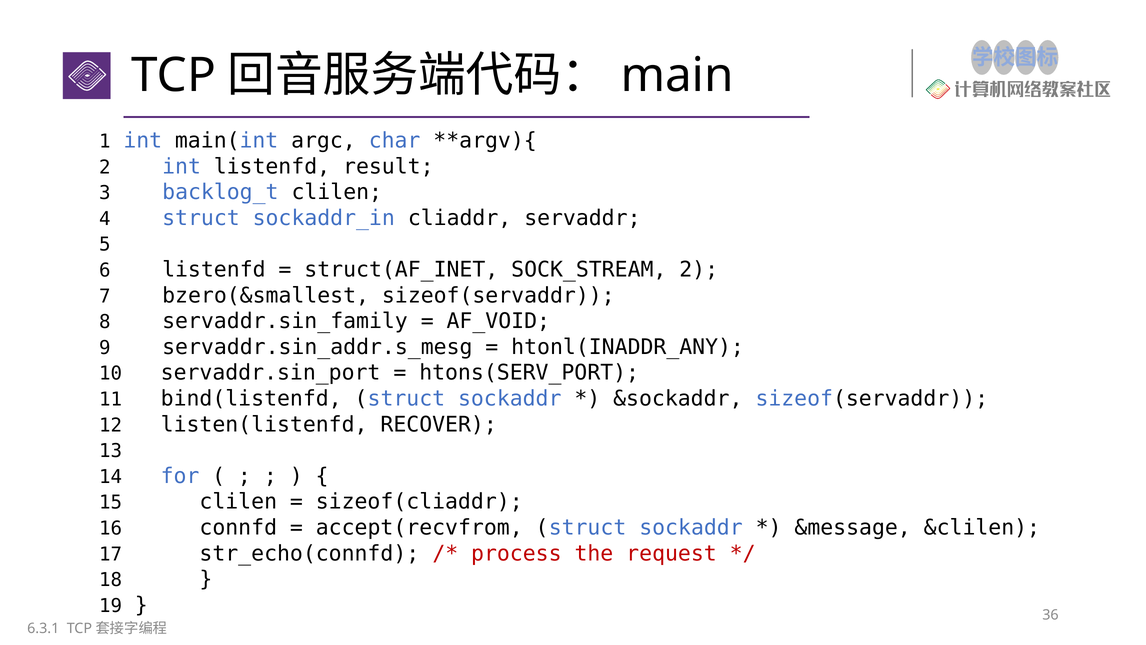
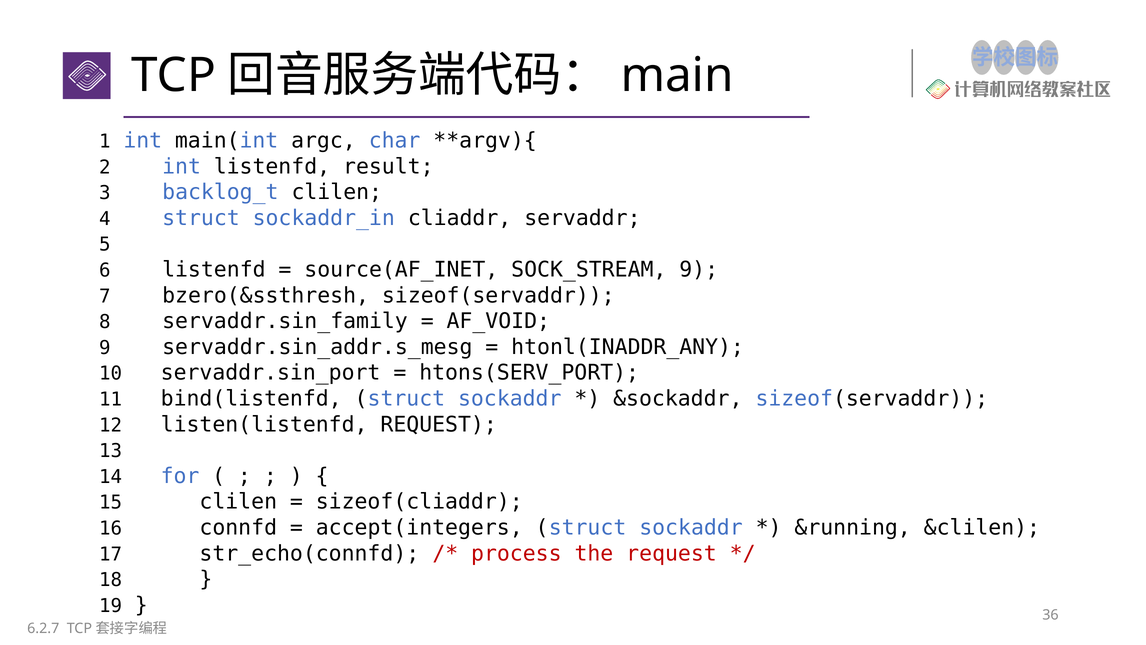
struct(AF_INET: struct(AF_INET -> source(AF_INET (401, 269)
SOCK_STREAM 2: 2 -> 9 (699, 269)
bzero(&smallest: bzero(&smallest -> bzero(&ssthresh (266, 295)
listen(listenfd RECOVER: RECOVER -> REQUEST (439, 424)
accept(recvfrom: accept(recvfrom -> accept(integers (419, 527)
&message: &message -> &running (853, 527)
6.3.1: 6.3.1 -> 6.2.7 (43, 628)
